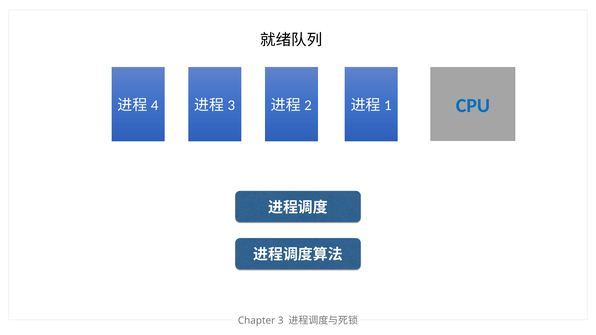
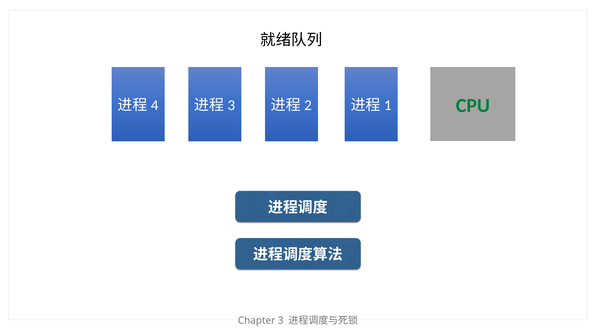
CPU colour: blue -> green (473, 106)
